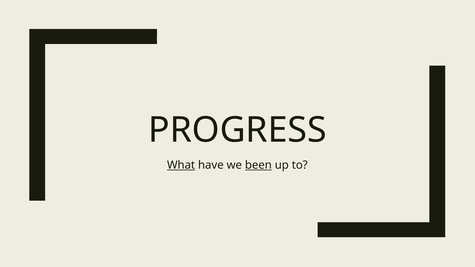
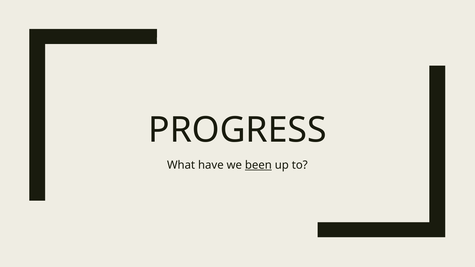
What underline: present -> none (181, 165)
